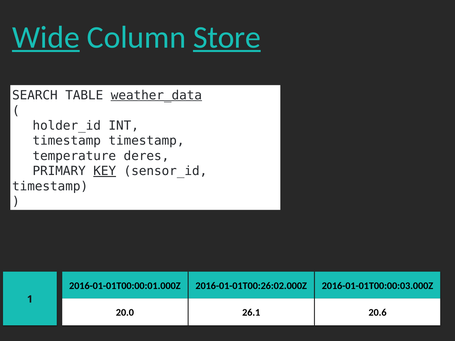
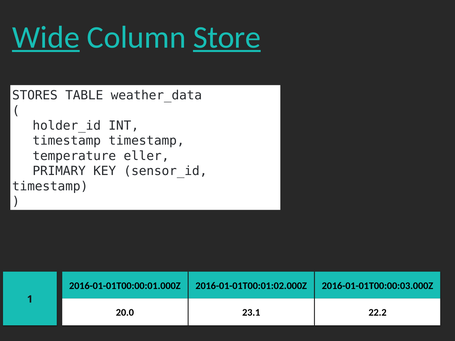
SEARCH: SEARCH -> STORES (35, 95)
weather_data underline: present -> none (156, 95)
deres: deres -> eller (146, 156)
KEY underline: present -> none (105, 171)
2016-01-01T00:26:02.000Z: 2016-01-01T00:26:02.000Z -> 2016-01-01T00:01:02.000Z (251, 286)
26.1: 26.1 -> 23.1 (251, 313)
20.6: 20.6 -> 22.2 (378, 313)
